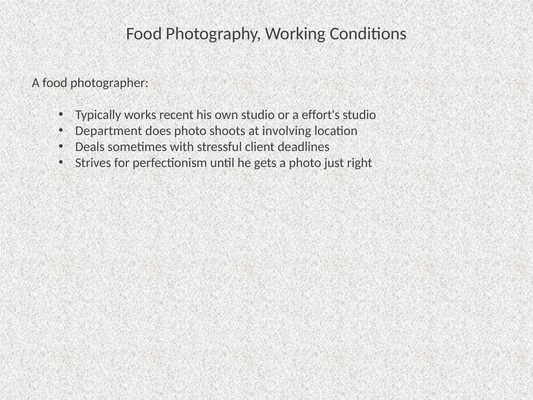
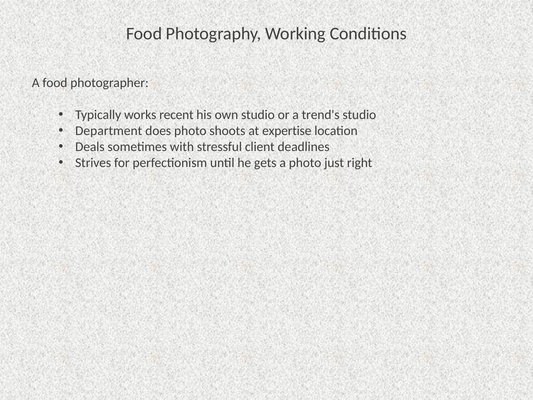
effort's: effort's -> trend's (321, 115)
involving: involving -> expertise (287, 131)
